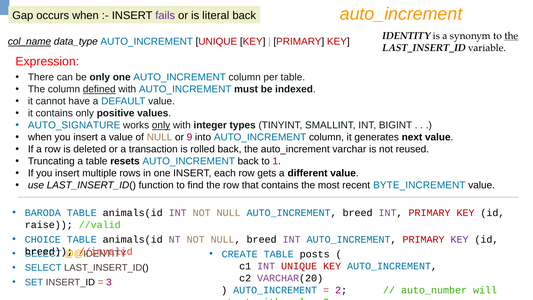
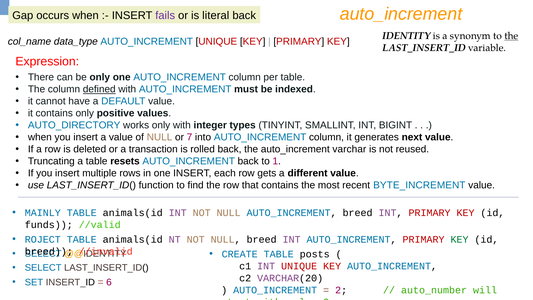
col_name underline: present -> none (29, 42)
AUTO_SIGNATURE: AUTO_SIGNATURE -> AUTO_DIRECTORY (74, 125)
only underline: present -> none (161, 125)
9: 9 -> 7 (189, 137)
BARODA: BARODA -> MAINLY (43, 213)
raise: raise -> funds (49, 225)
CHOICE: CHOICE -> ROJECT (43, 239)
KEY colour: purple -> green (460, 239)
3: 3 -> 6 (109, 282)
